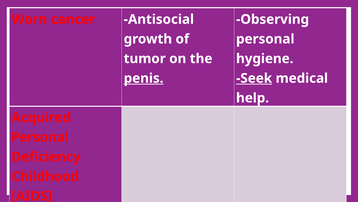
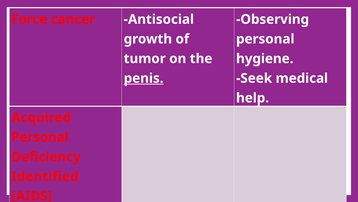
Worn: Worn -> Force (29, 19)
Seek underline: present -> none (254, 78)
Childhood: Childhood -> Identified (45, 176)
